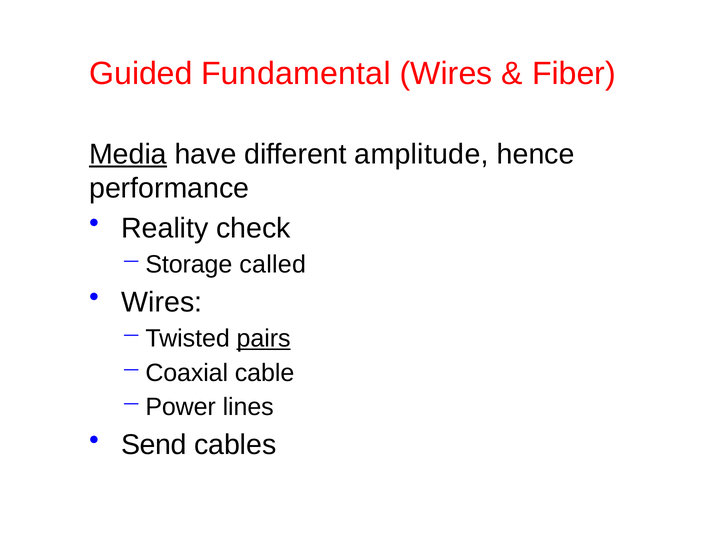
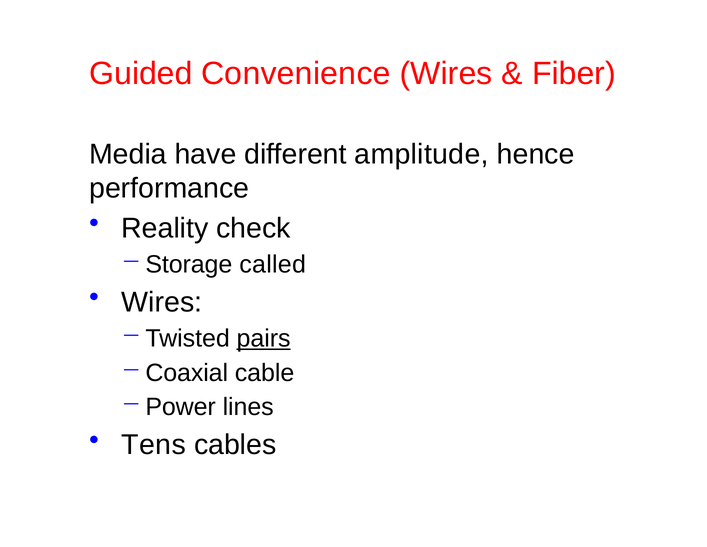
Fundamental: Fundamental -> Convenience (296, 74)
Media underline: present -> none (128, 154)
Send: Send -> Tens (154, 444)
